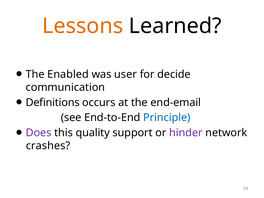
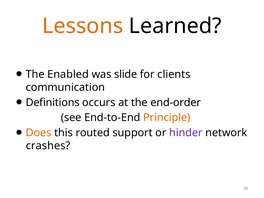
user: user -> slide (126, 74)
decide: decide -> clients (174, 74)
end-email: end-email -> end-order (176, 102)
Principle colour: blue -> orange (167, 118)
Does colour: purple -> orange (39, 133)
quality: quality -> routed (93, 133)
